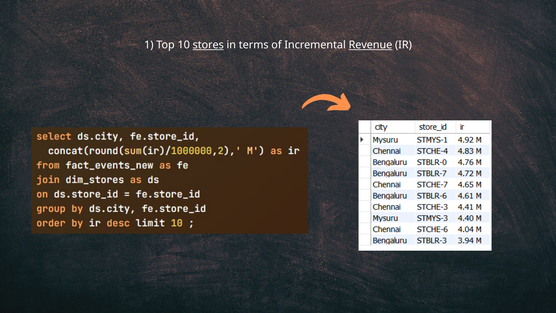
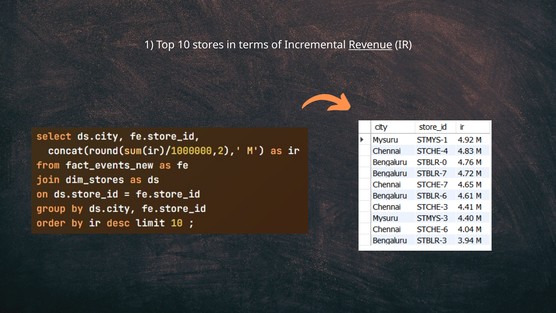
stores underline: present -> none (208, 45)
